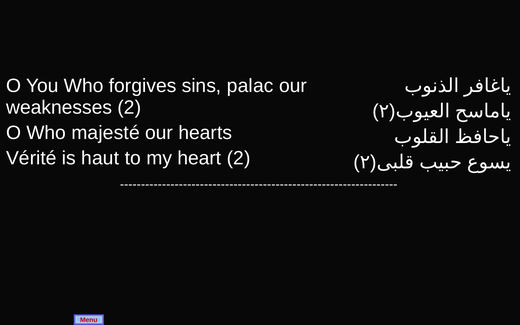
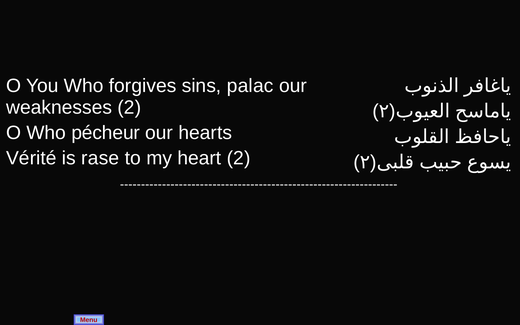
majesté: majesté -> pécheur (106, 133)
haut: haut -> rase (100, 158)
